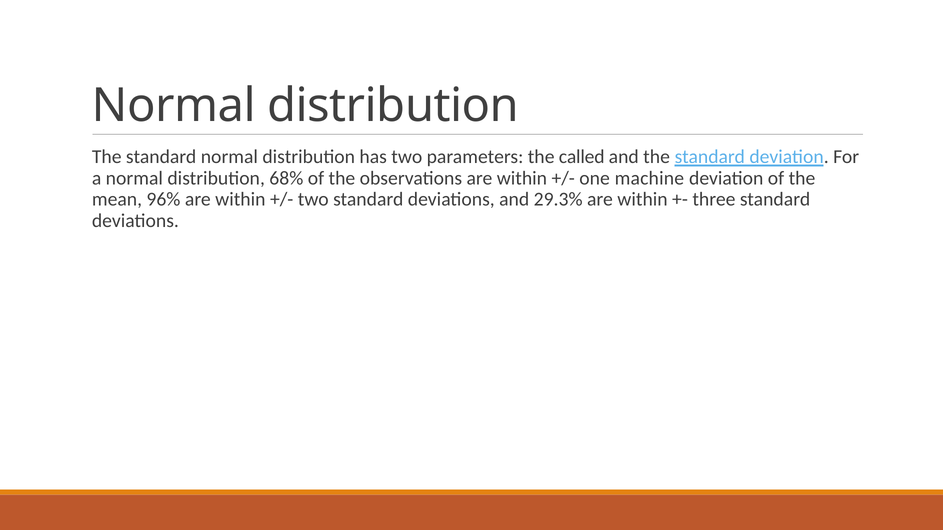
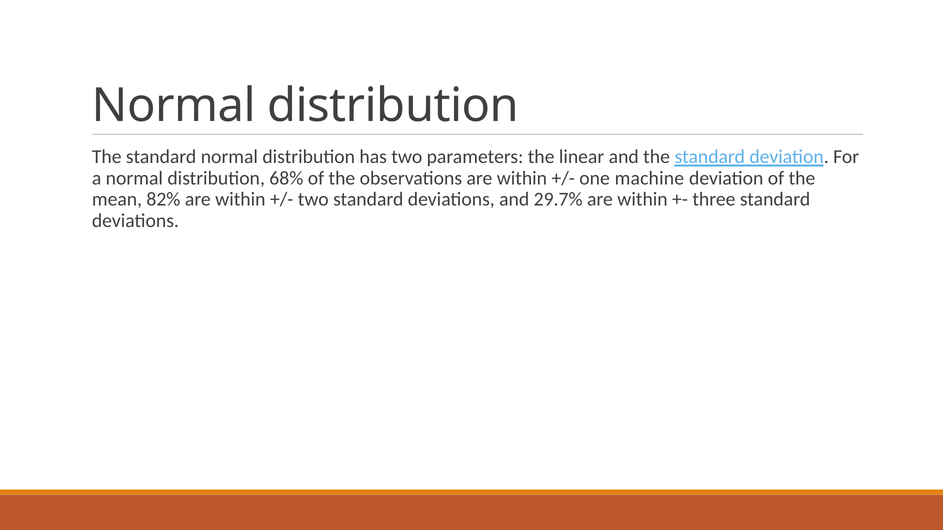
called: called -> linear (582, 157)
96%: 96% -> 82% (163, 200)
29.3%: 29.3% -> 29.7% (558, 200)
